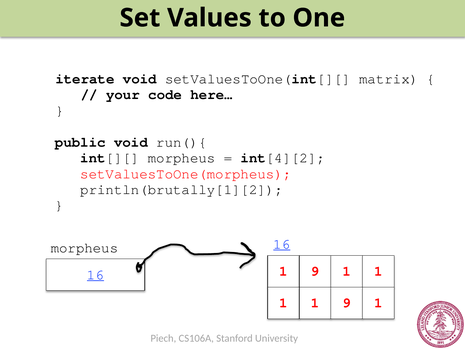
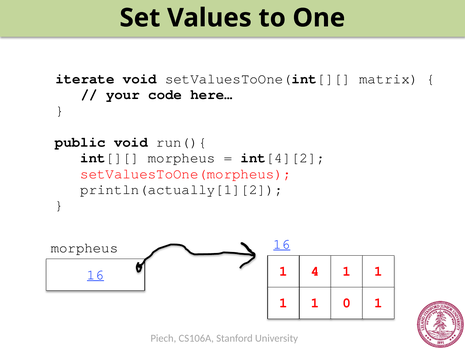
println(brutally[1][2: println(brutally[1][2 -> println(actually[1][2 (182, 189)
9: 9 -> 4 (315, 271)
1 1 9: 9 -> 0 (347, 303)
